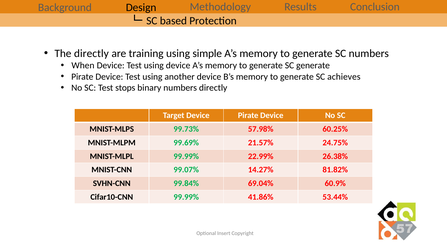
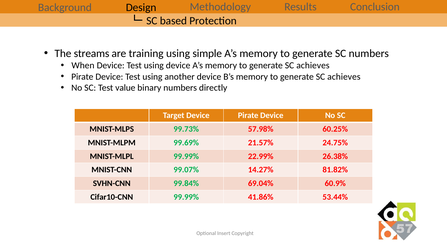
The directly: directly -> streams (92, 53)
generate: generate -> achieves (313, 66)
stops: stops -> value (125, 88)
